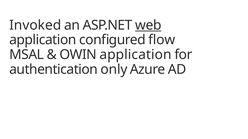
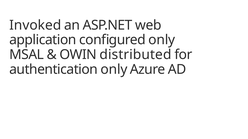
web underline: present -> none (148, 25)
configured flow: flow -> only (162, 40)
OWIN application: application -> distributed (136, 55)
